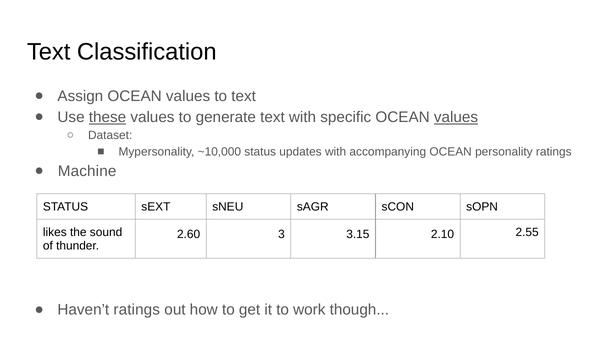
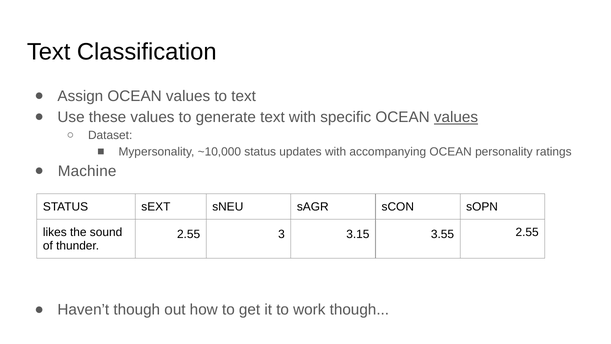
these underline: present -> none (107, 117)
2.60: 2.60 -> 2.55 (189, 234)
2.10: 2.10 -> 3.55 (443, 234)
Haven’t ratings: ratings -> though (137, 310)
